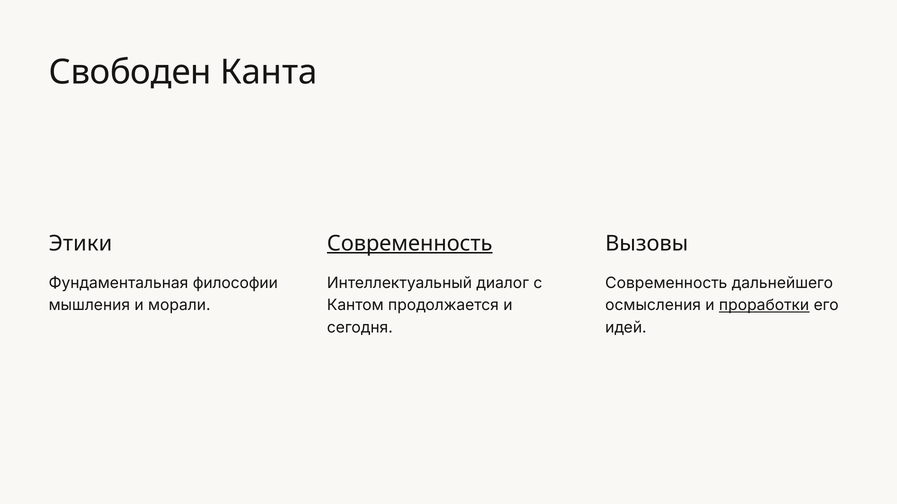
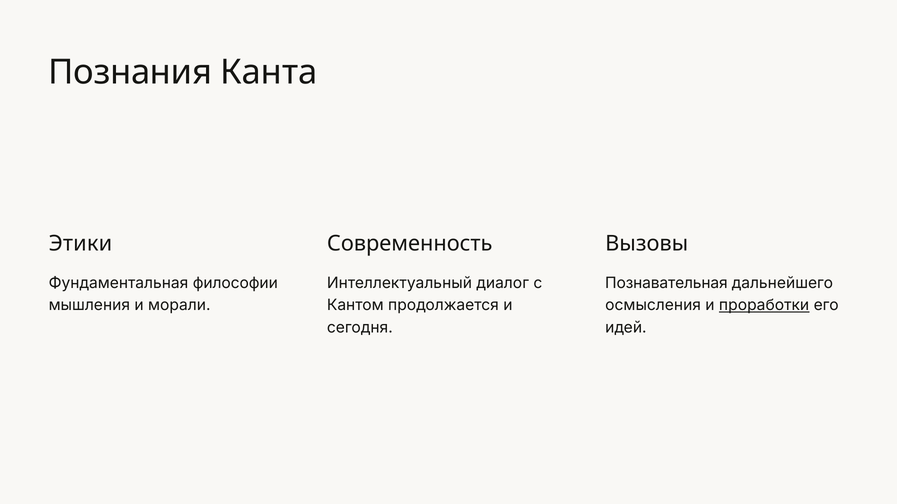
Свободен: Свободен -> Познания (130, 72)
Современность underline: present -> none (410, 244)
Современность: Современность -> Познавательная (666, 283)
